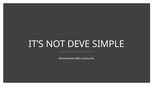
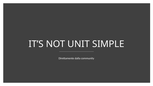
DEVE: DEVE -> UNIT (79, 44)
